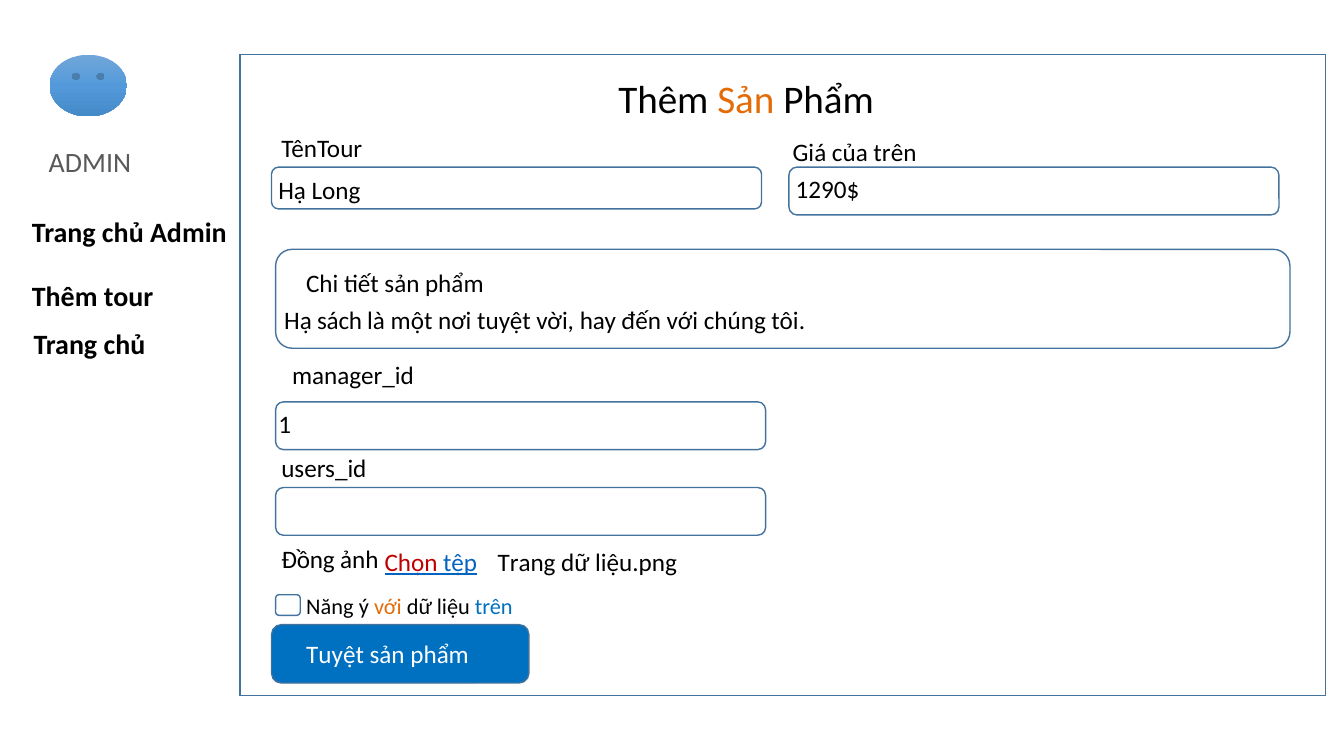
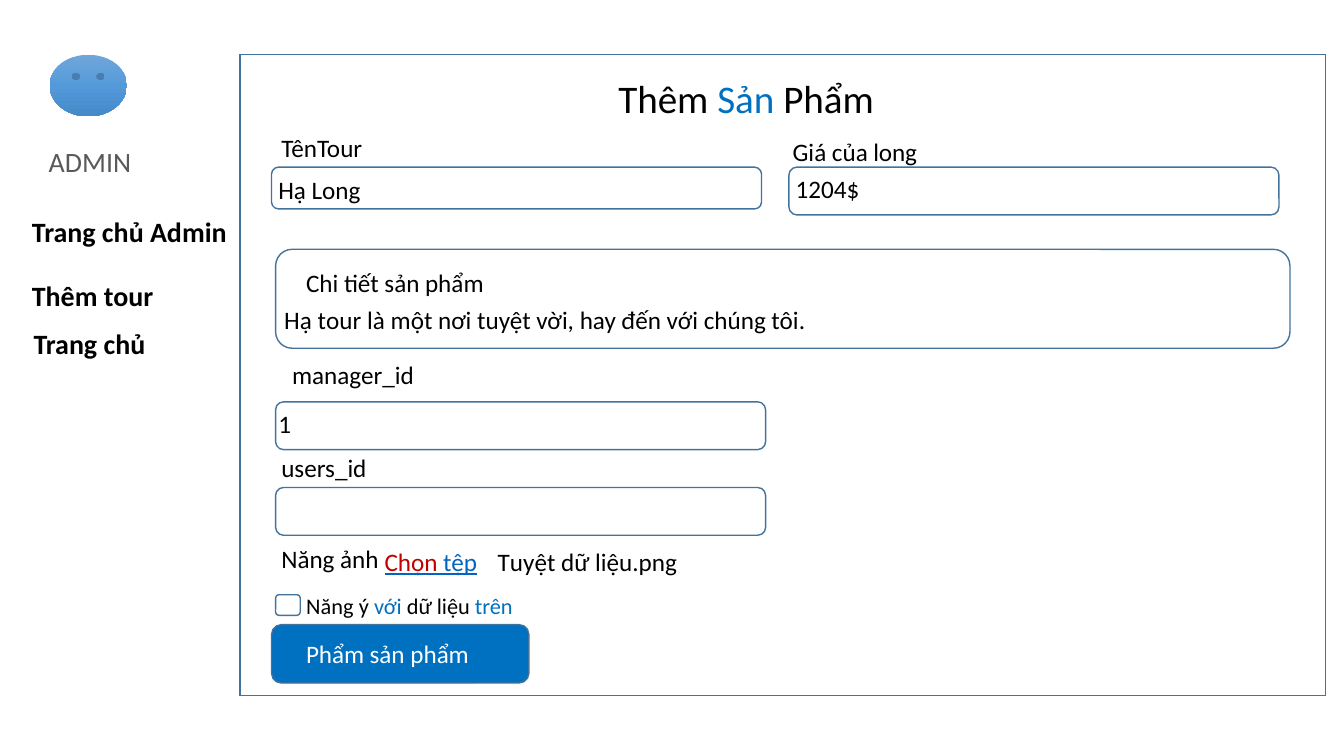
Sản colour: orange -> blue (746, 101)
của trên: trên -> long (895, 153)
1290$: 1290$ -> 1204$ (828, 191)
Hạ sách: sách -> tour (339, 321)
Đồng: Đồng -> Năng (308, 560)
tệp Trang: Trang -> Tuyệt (527, 563)
với colour: orange -> blue (388, 608)
Tuyệt: Tuyệt -> Phẩm (335, 656)
